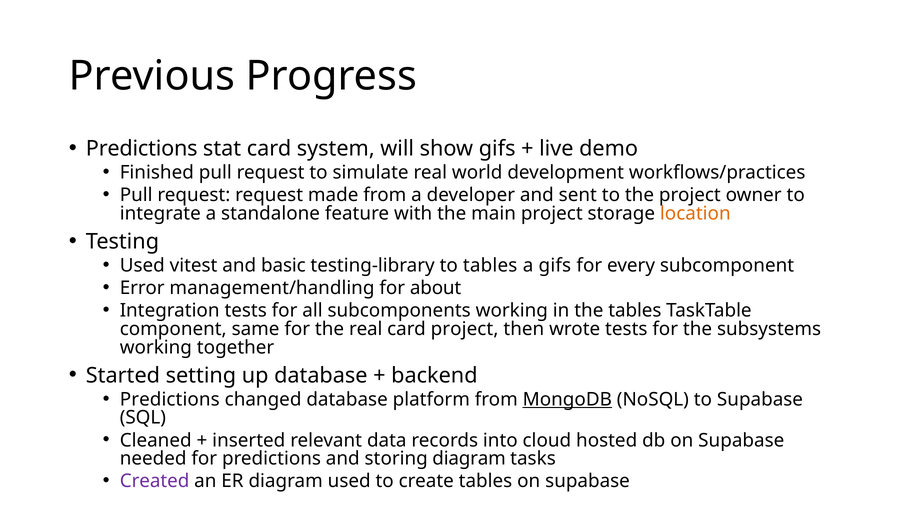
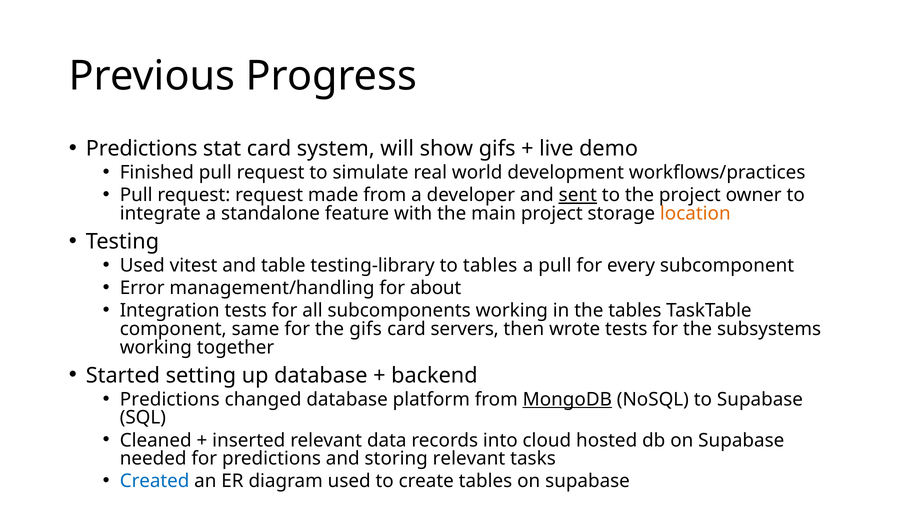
sent underline: none -> present (578, 195)
basic: basic -> table (283, 265)
a gifs: gifs -> pull (555, 265)
the real: real -> gifs (366, 329)
card project: project -> servers (465, 329)
storing diagram: diagram -> relevant (469, 458)
Created colour: purple -> blue (155, 481)
